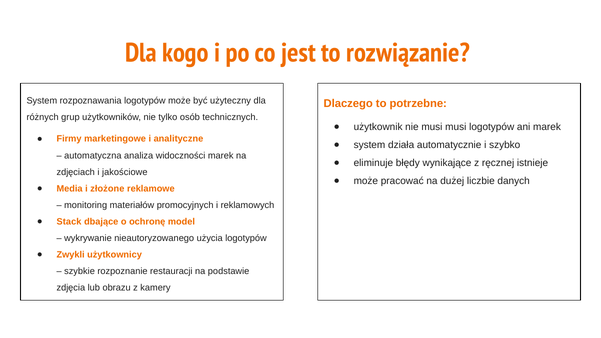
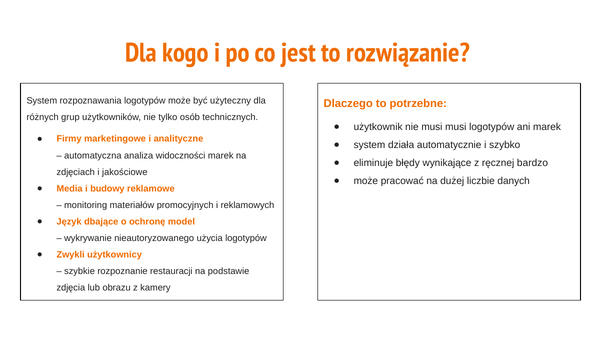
istnieje: istnieje -> bardzo (533, 163)
złożone: złożone -> budowy (107, 189)
Stack: Stack -> Język (69, 222)
